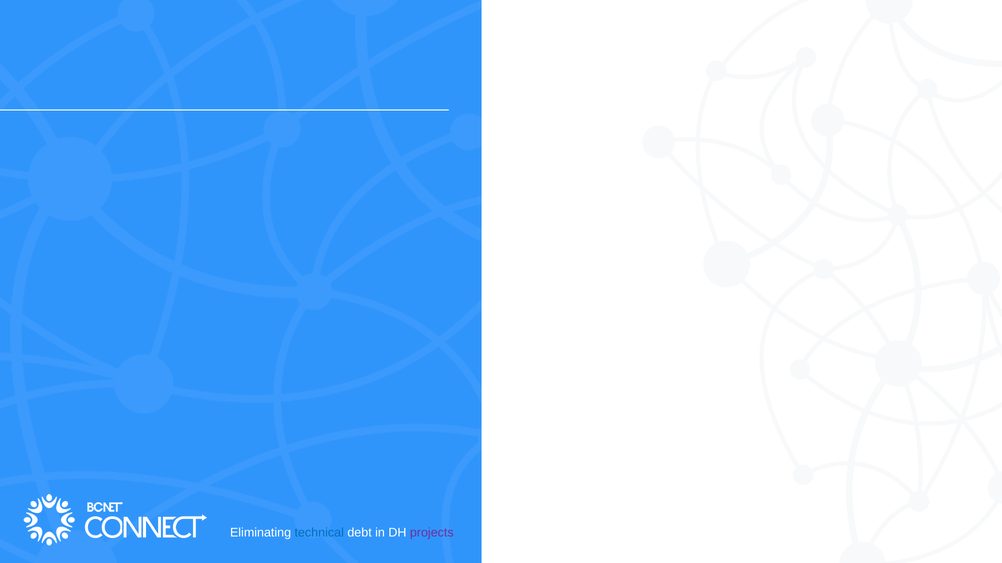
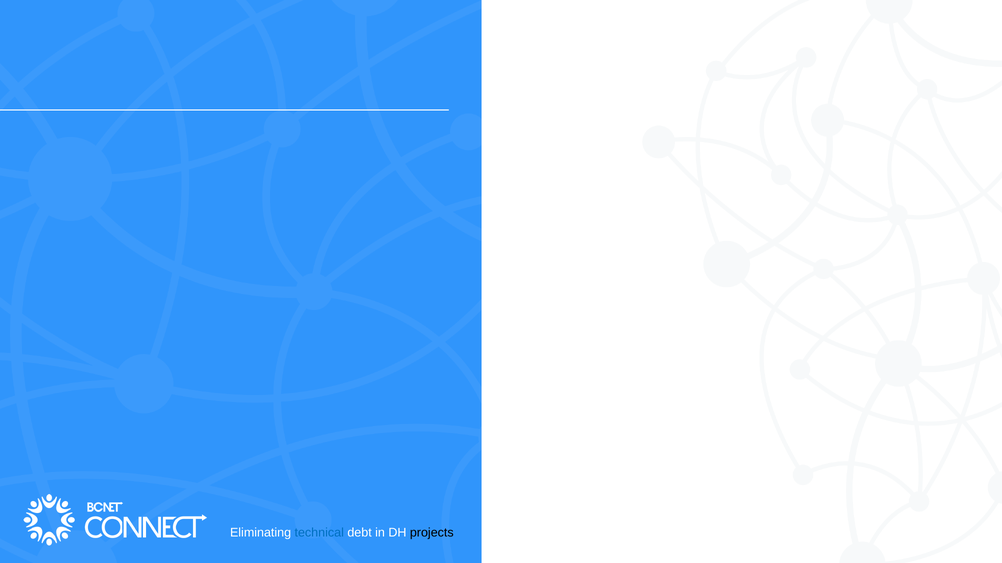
projects colour: purple -> black (432, 533)
